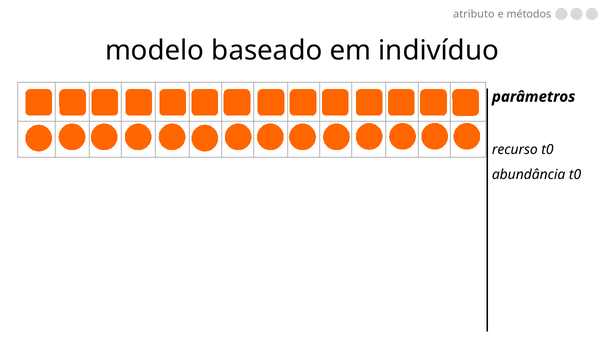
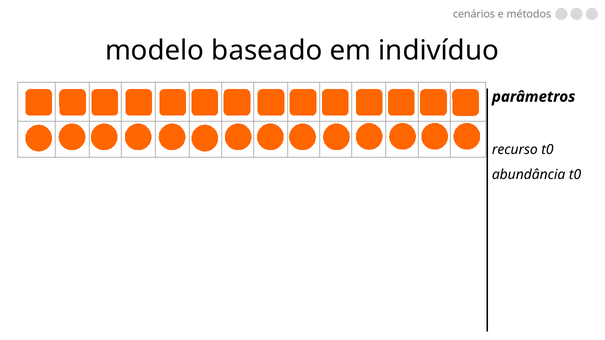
atributo: atributo -> cenários (474, 14)
